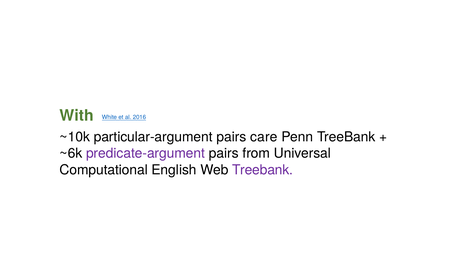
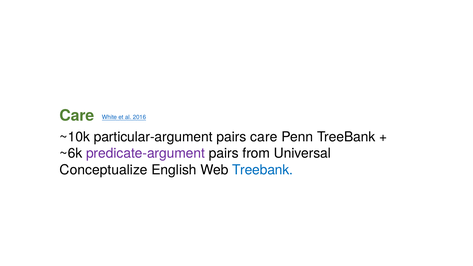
With: With -> Care (77, 115)
Computational: Computational -> Conceptualize (104, 170)
Treebank colour: purple -> blue (263, 170)
